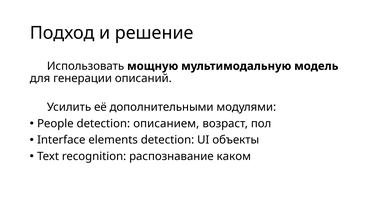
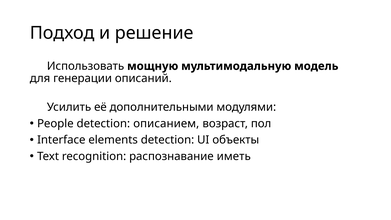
каком: каком -> иметь (234, 156)
